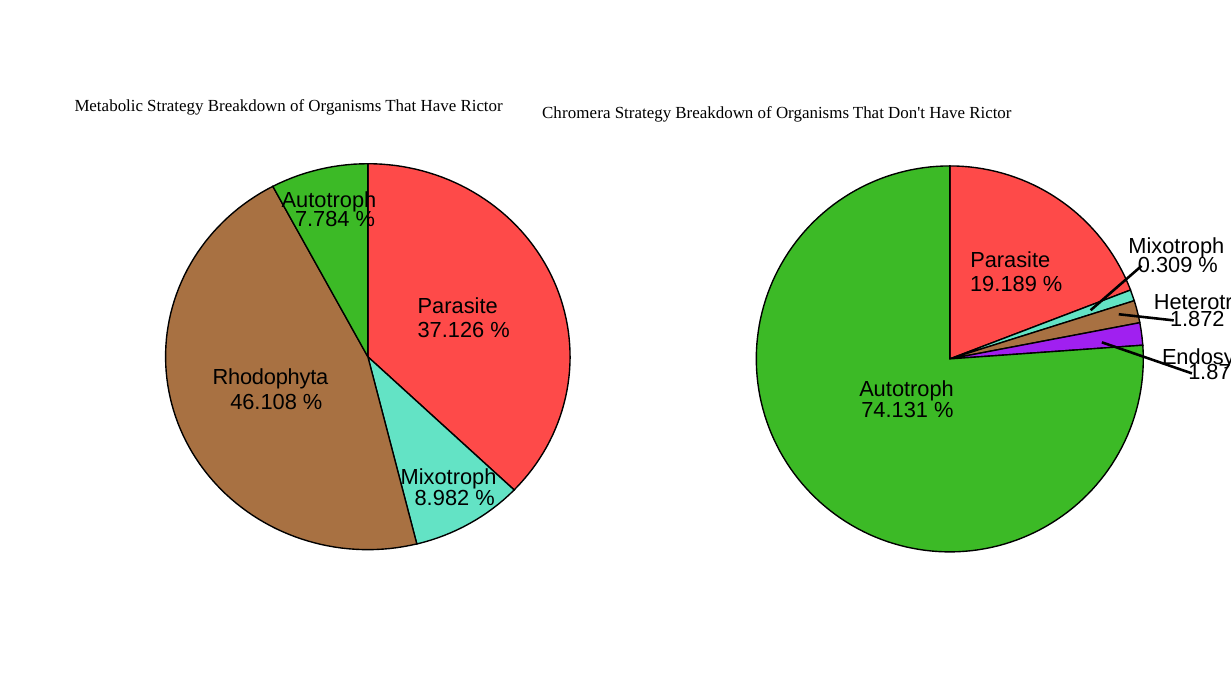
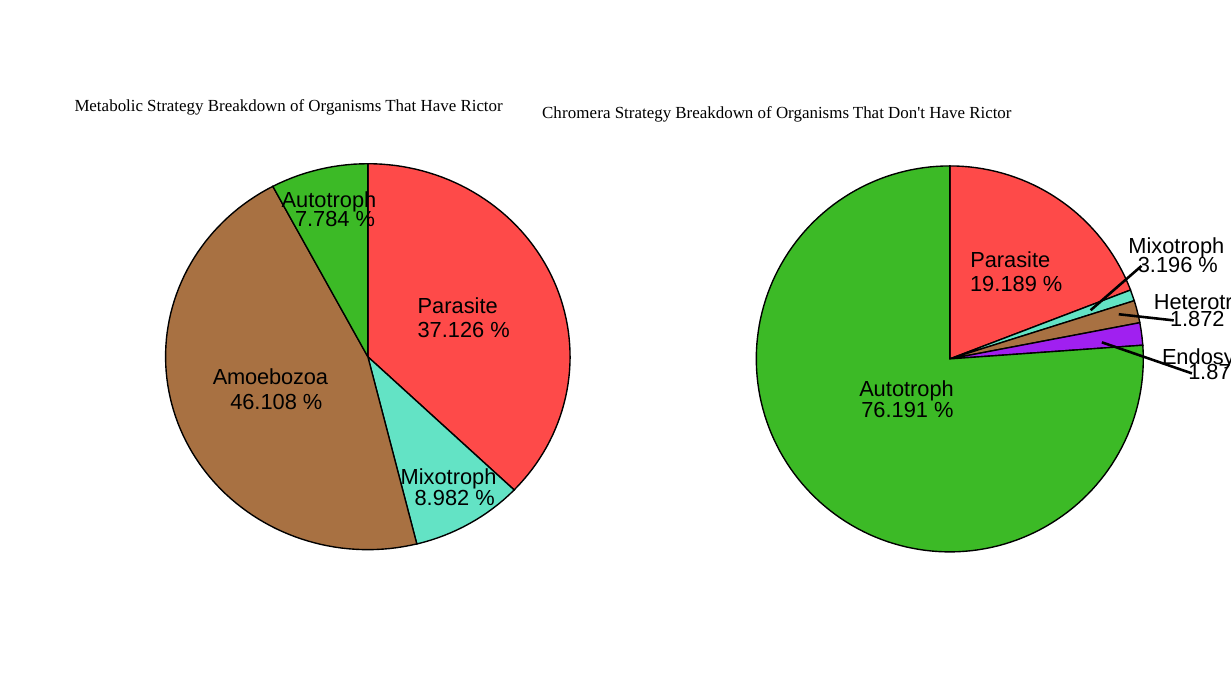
0.309: 0.309 -> 3.196 (1165, 265)
Rhodophyta: Rhodophyta -> Amoebozoa (270, 377)
74.131: 74.131 -> 76.191 (895, 411)
